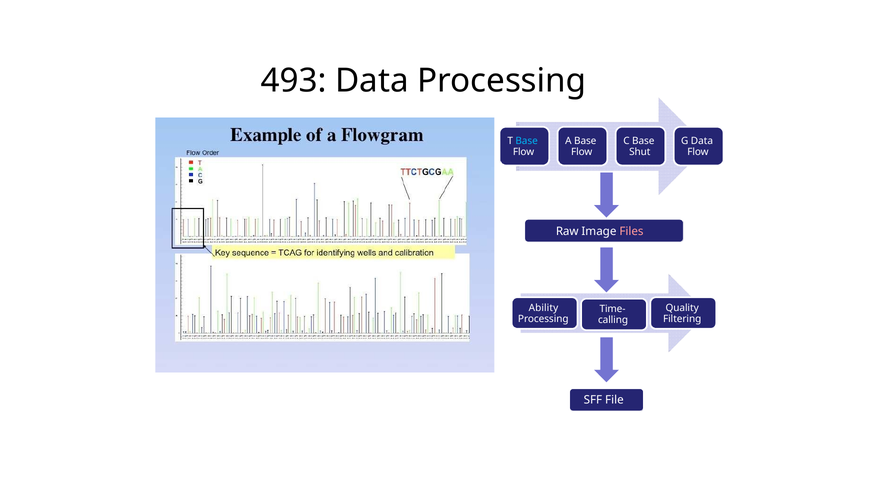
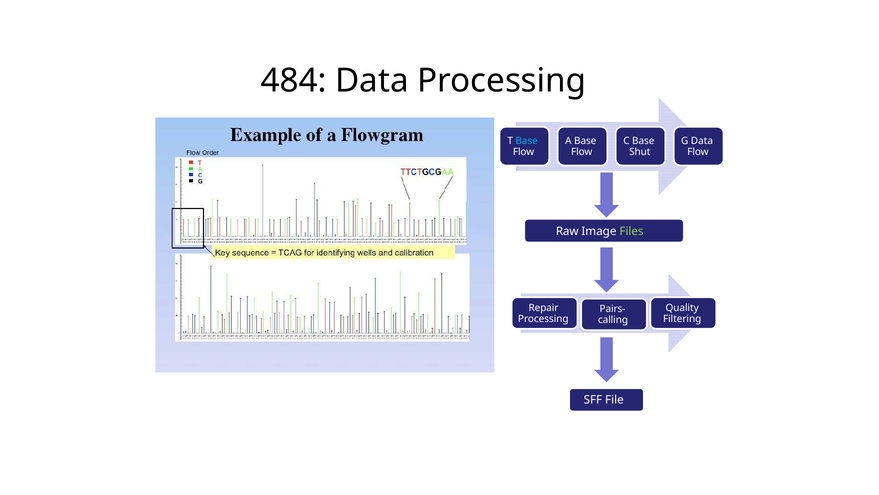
493: 493 -> 484 (294, 81)
Files colour: pink -> light green (632, 231)
Ability: Ability -> Repair (544, 307)
Time-: Time- -> Pairs- (613, 309)
